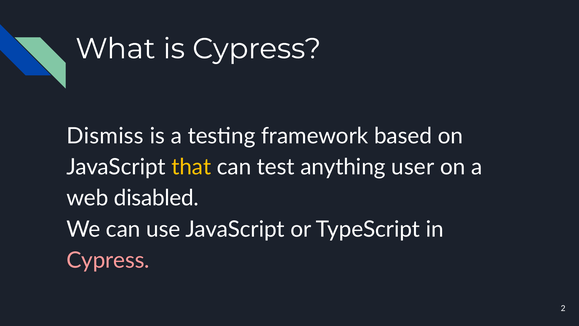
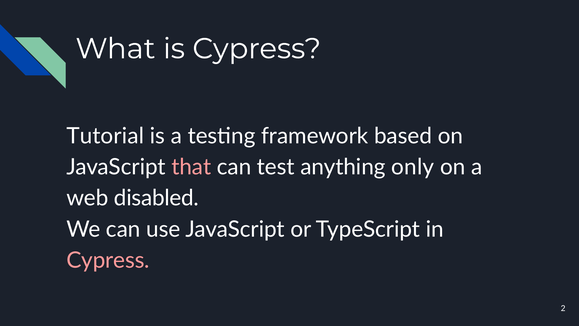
Dismiss: Dismiss -> Tutorial (105, 136)
that colour: yellow -> pink (191, 167)
user: user -> only (413, 167)
